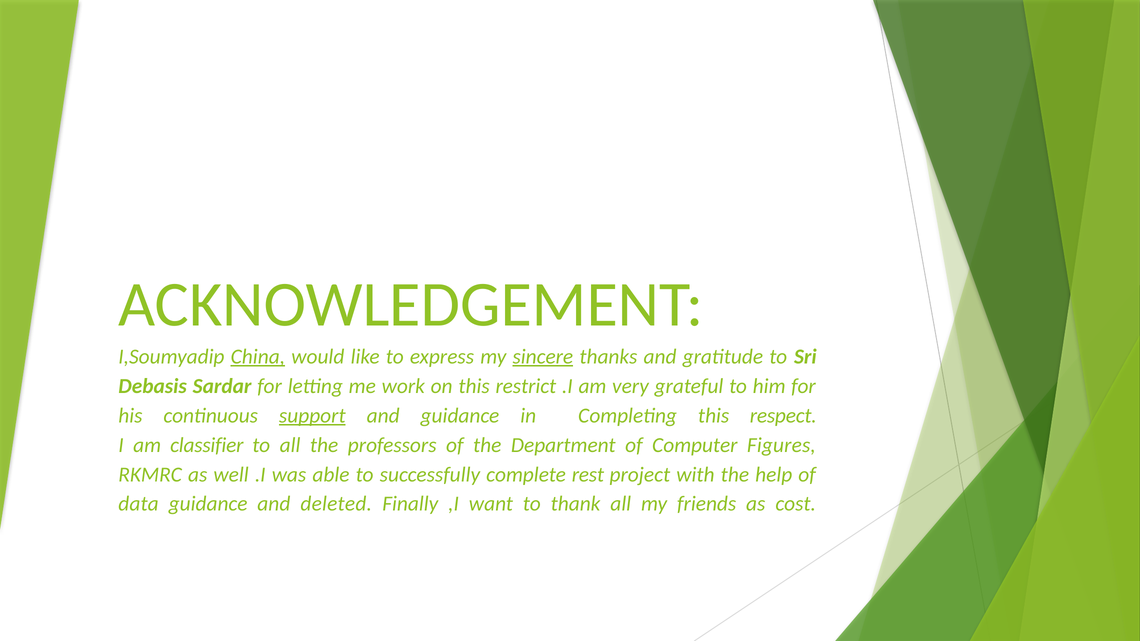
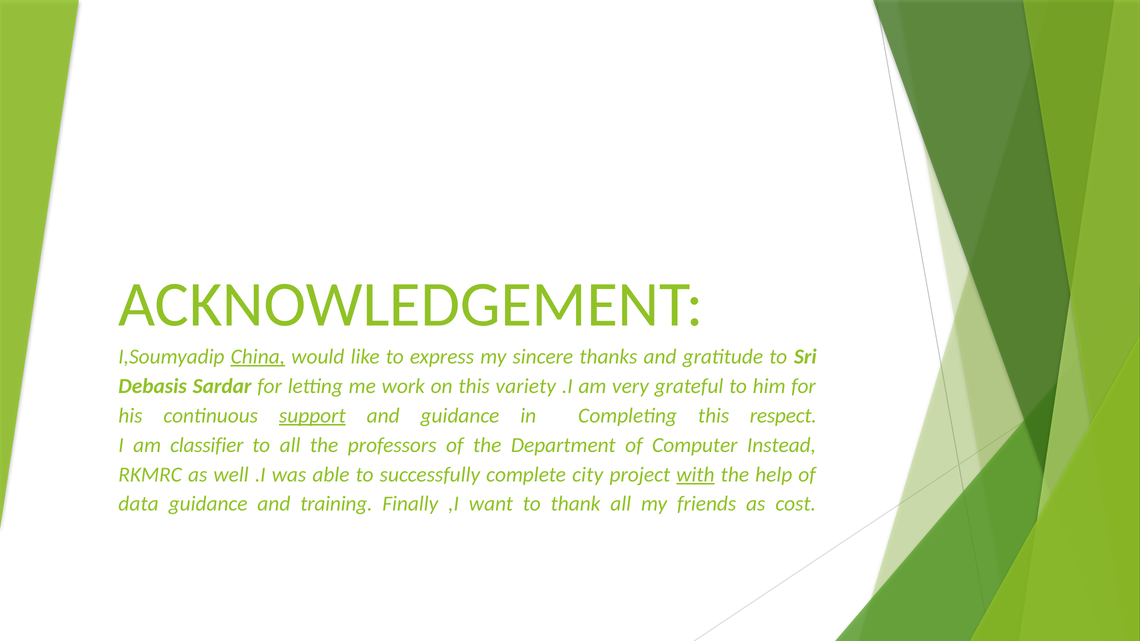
sincere underline: present -> none (543, 357)
restrict: restrict -> variety (526, 386)
Figures: Figures -> Instead (781, 445)
rest: rest -> city (588, 475)
with underline: none -> present (695, 475)
deleted: deleted -> training (336, 504)
